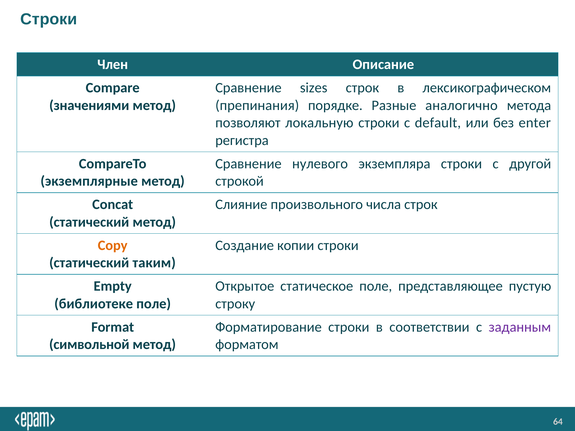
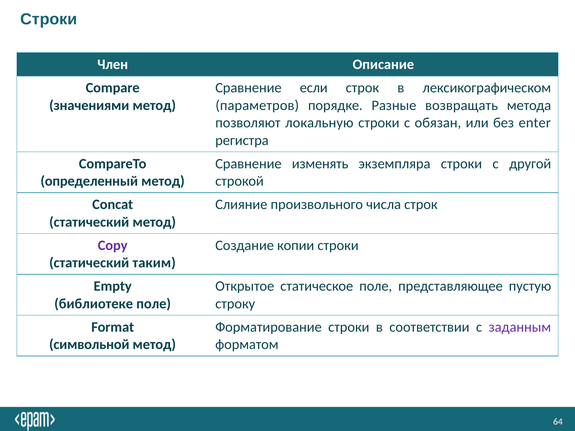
sizes: sizes -> если (314, 88)
препинания: препинания -> параметров (257, 105)
аналогично: аналогично -> возвращать (462, 105)
default: default -> обязан (438, 123)
нулевого: нулевого -> изменять (320, 164)
экземплярные: экземплярные -> определенный (89, 181)
Copy colour: orange -> purple (113, 246)
